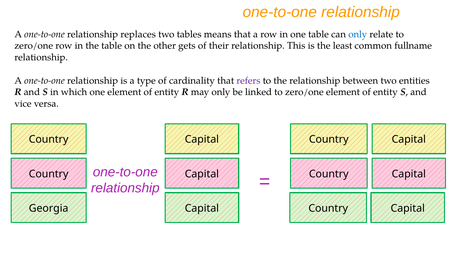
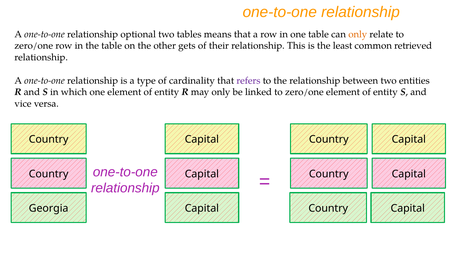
replaces: replaces -> optional (138, 34)
only colour: blue -> orange (358, 34)
fullname: fullname -> retrieved (413, 46)
